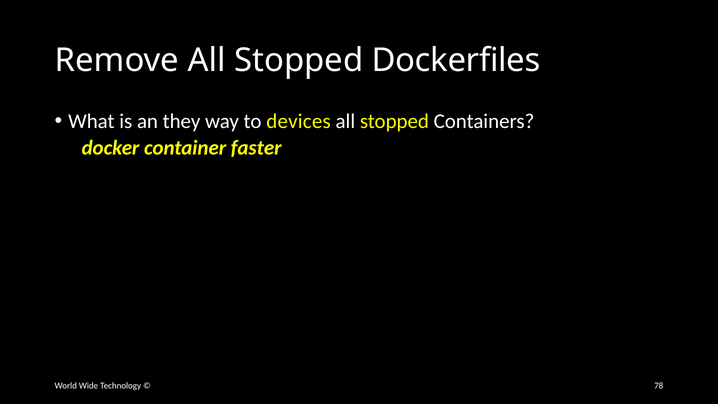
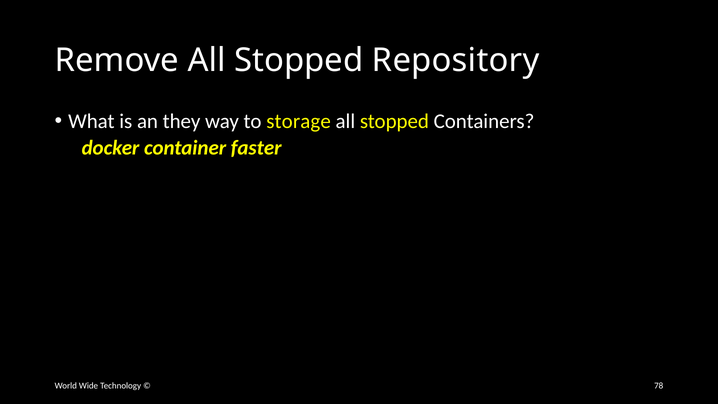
Dockerfiles: Dockerfiles -> Repository (456, 60)
devices: devices -> storage (299, 121)
